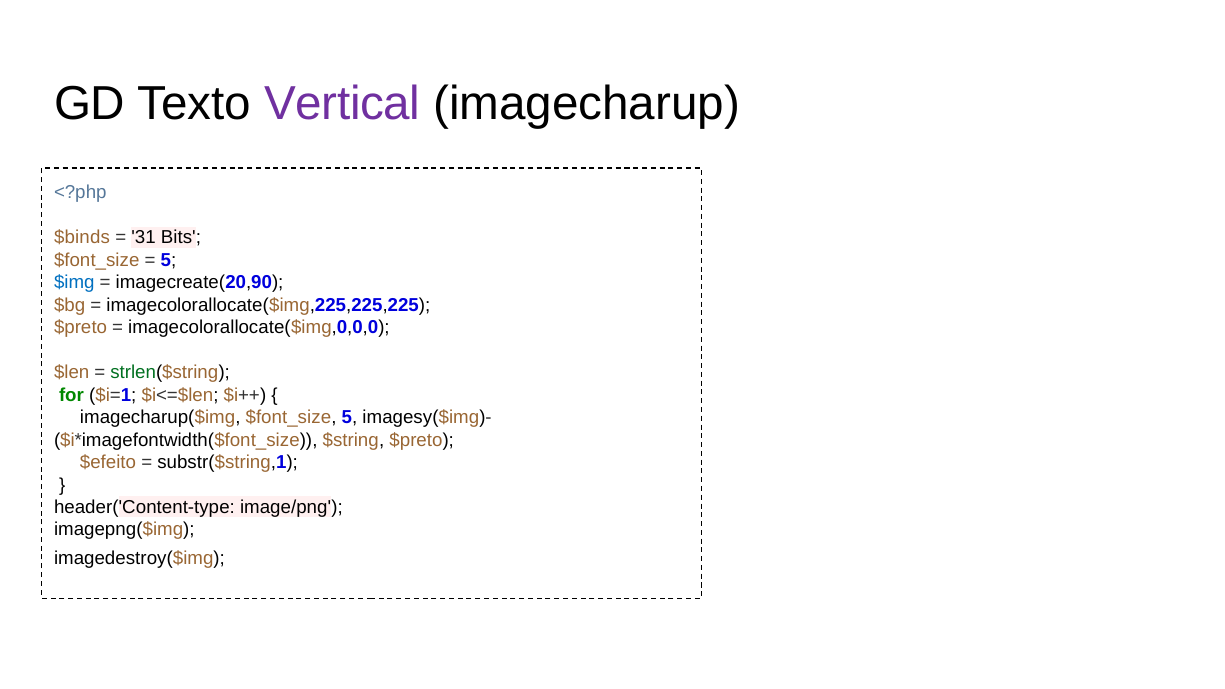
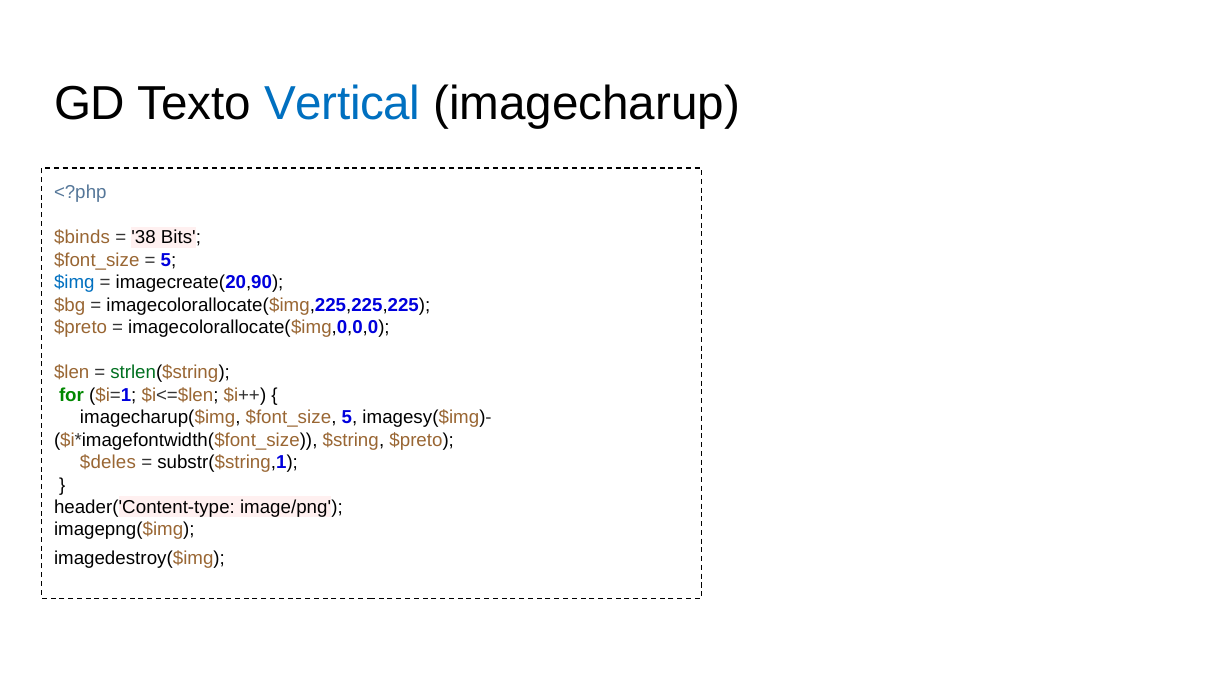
Vertical colour: purple -> blue (342, 104)
31: 31 -> 38 (144, 238)
$efeito: $efeito -> $deles (108, 462)
